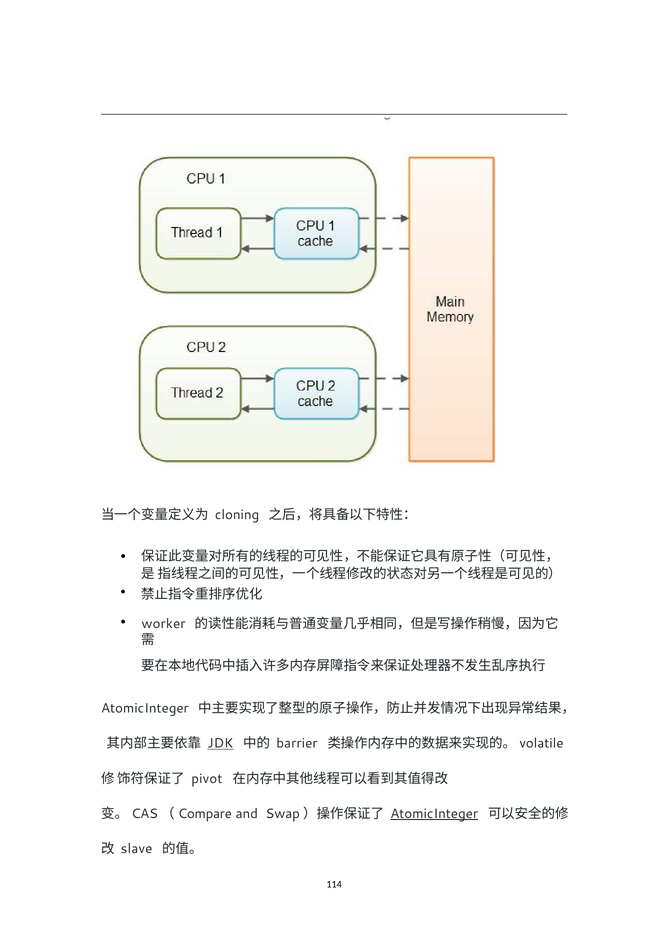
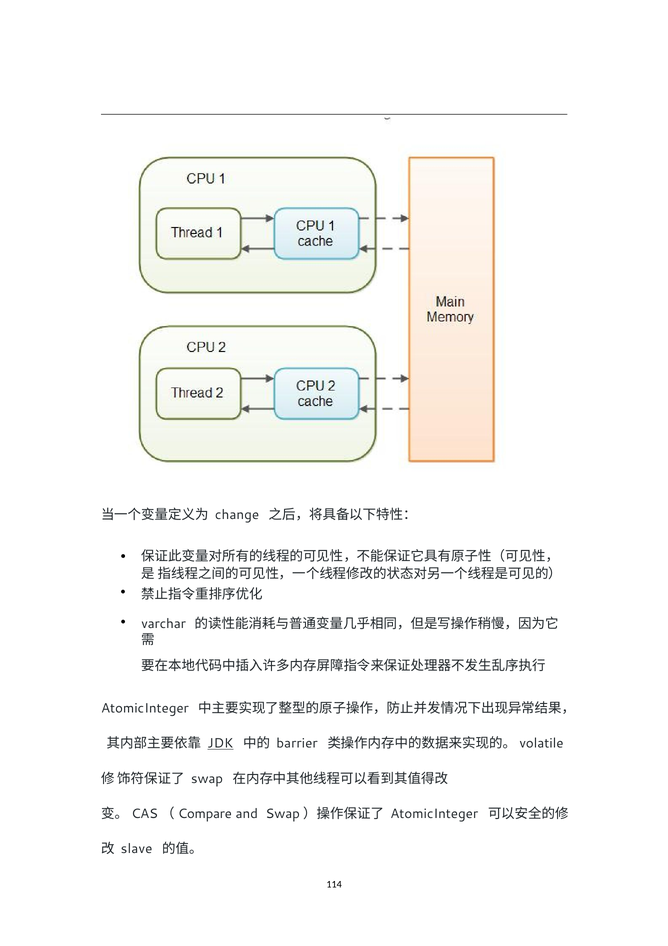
cloning: cloning -> change (237, 514)
worker: worker -> varchar (164, 623)
pivot: pivot -> swap (207, 778)
AtomicInteger underline: present -> none (434, 813)
